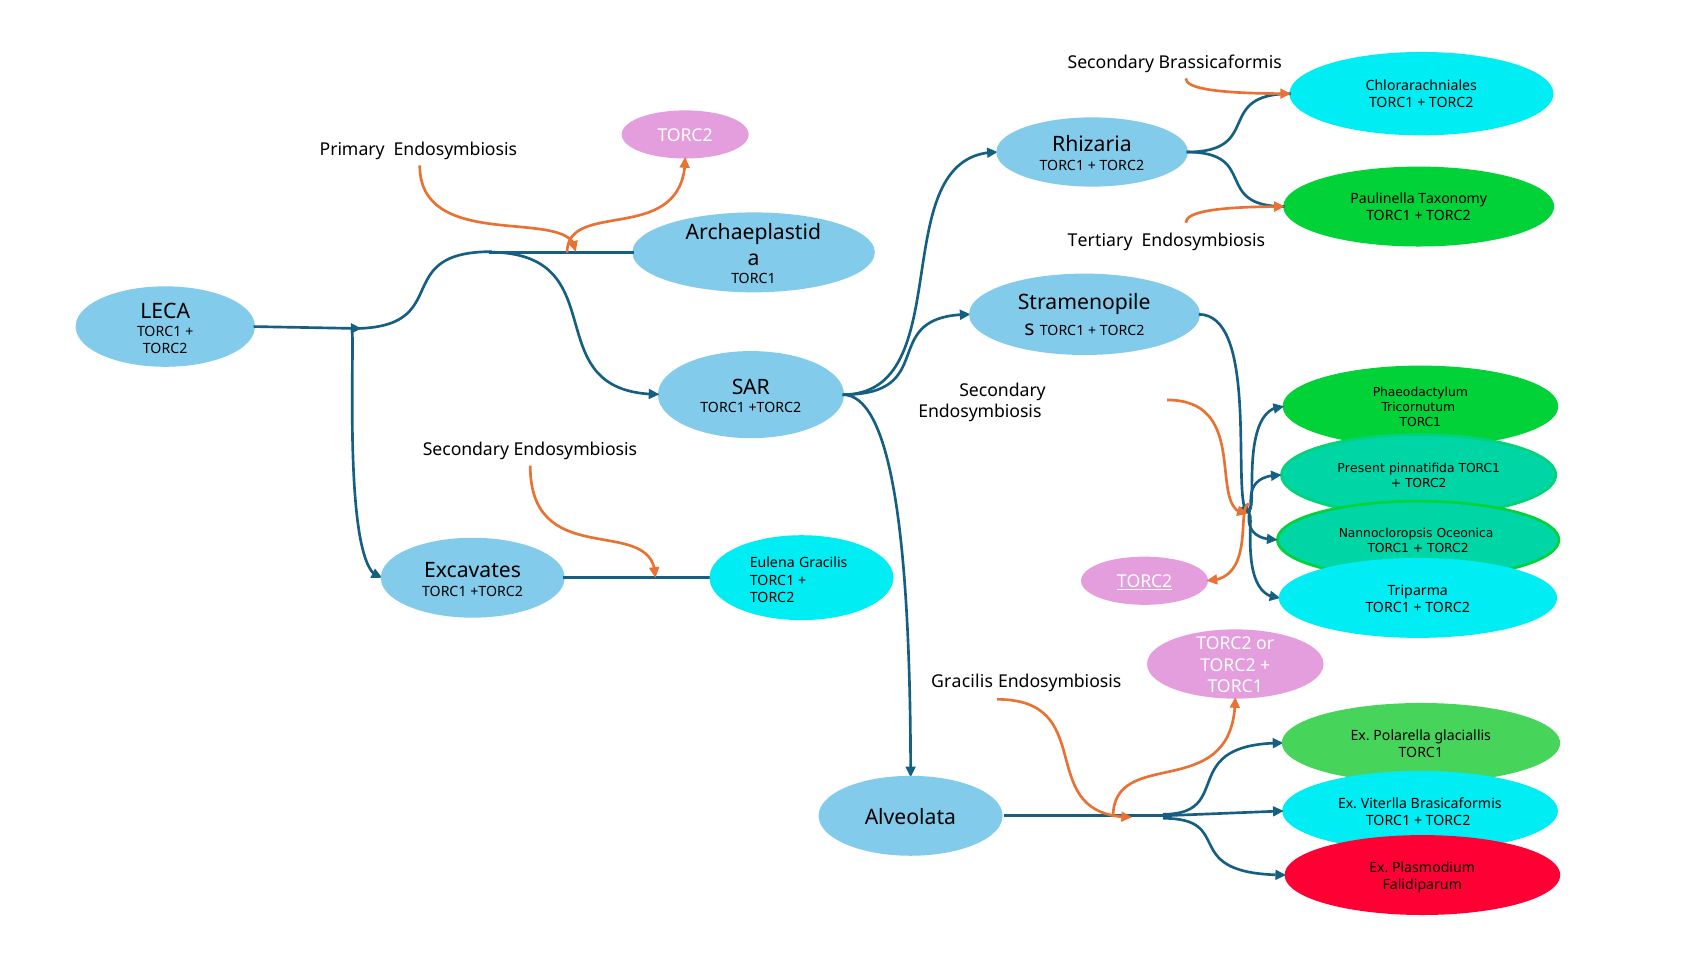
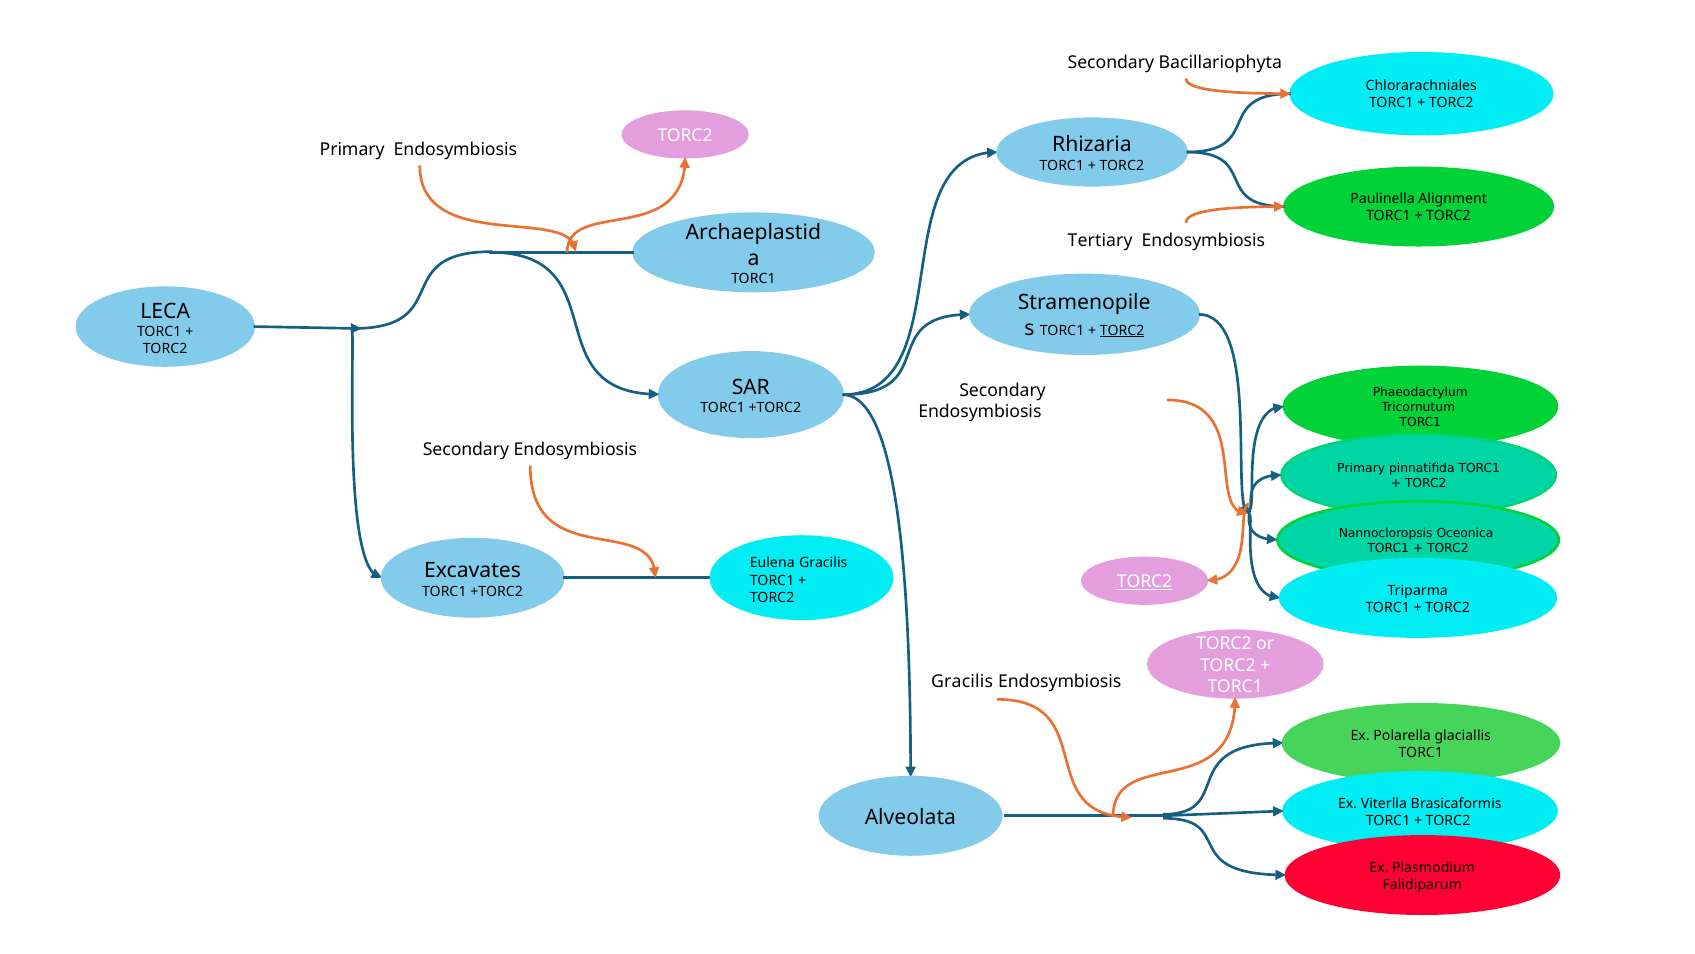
Brassicaformis: Brassicaformis -> Bacillariophyta (1220, 63)
Taxonomy: Taxonomy -> Alignment (1453, 199)
TORC2 underline: none -> present (1122, 331)
Present: Present -> Primary (1361, 468)
